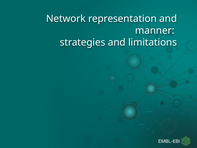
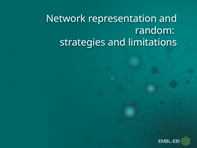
manner: manner -> random (155, 30)
